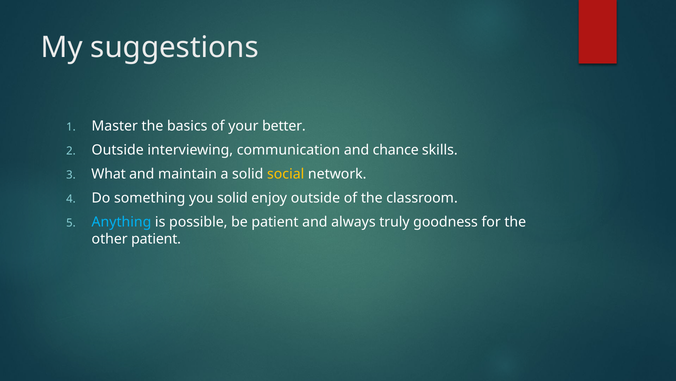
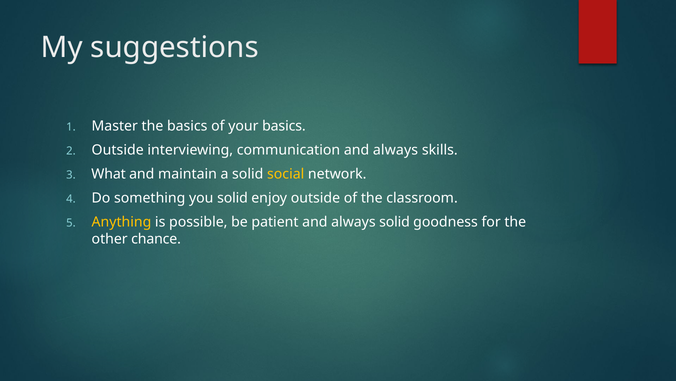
your better: better -> basics (284, 126)
communication and chance: chance -> always (396, 150)
Anything colour: light blue -> yellow (121, 222)
always truly: truly -> solid (395, 222)
other patient: patient -> chance (156, 239)
